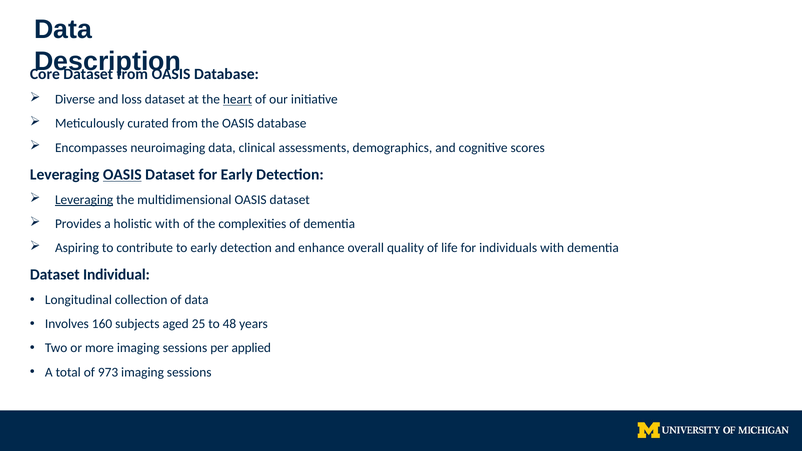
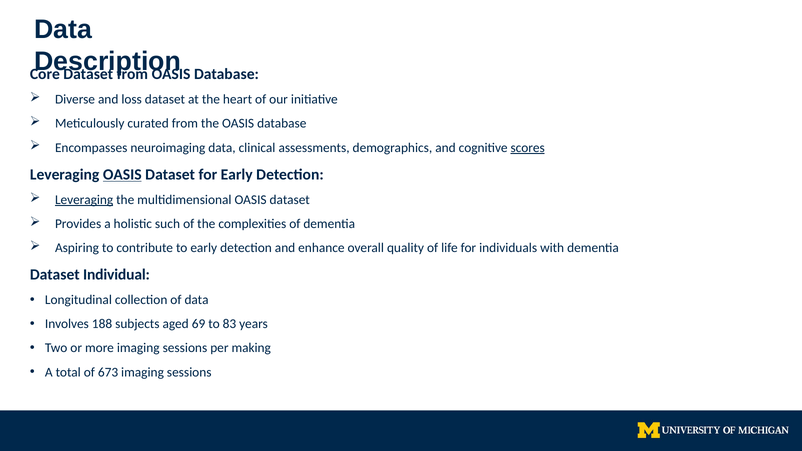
heart underline: present -> none (238, 100)
scores underline: none -> present (528, 148)
holistic with: with -> such (167, 224)
160: 160 -> 188 (102, 324)
25: 25 -> 69 (199, 324)
48: 48 -> 83 (229, 324)
applied: applied -> making (251, 348)
973: 973 -> 673 (108, 372)
